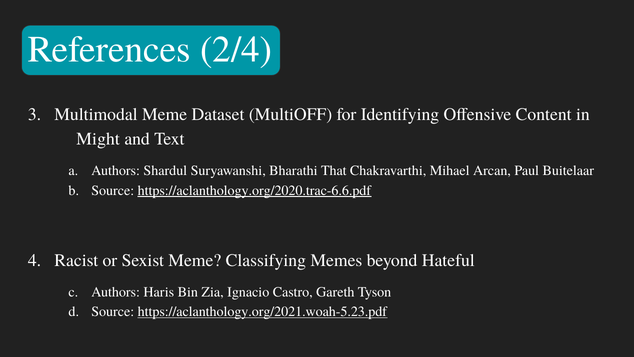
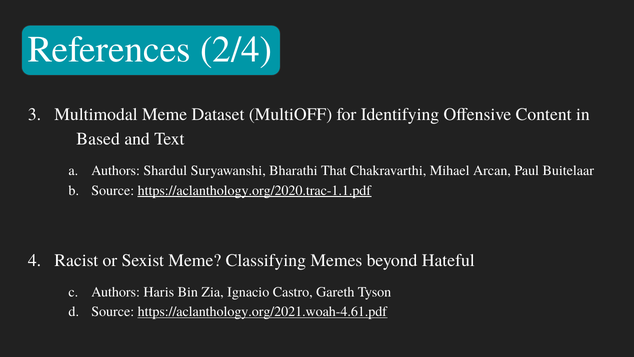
Might: Might -> Based (98, 139)
https://aclanthology.org/2020.trac-6.6.pdf: https://aclanthology.org/2020.trac-6.6.pdf -> https://aclanthology.org/2020.trac-1.1.pdf (254, 190)
https://aclanthology.org/2021.woah-5.23.pdf: https://aclanthology.org/2021.woah-5.23.pdf -> https://aclanthology.org/2021.woah-4.61.pdf (262, 311)
